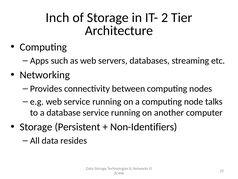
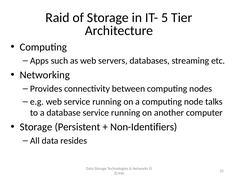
Inch: Inch -> Raid (58, 18)
2: 2 -> 5 (165, 18)
